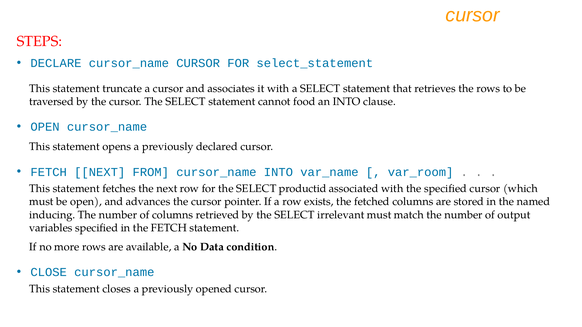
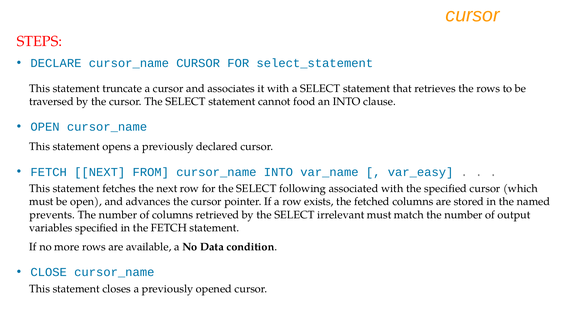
var_room: var_room -> var_easy (421, 172)
productid: productid -> following (303, 189)
inducing: inducing -> prevents (52, 215)
